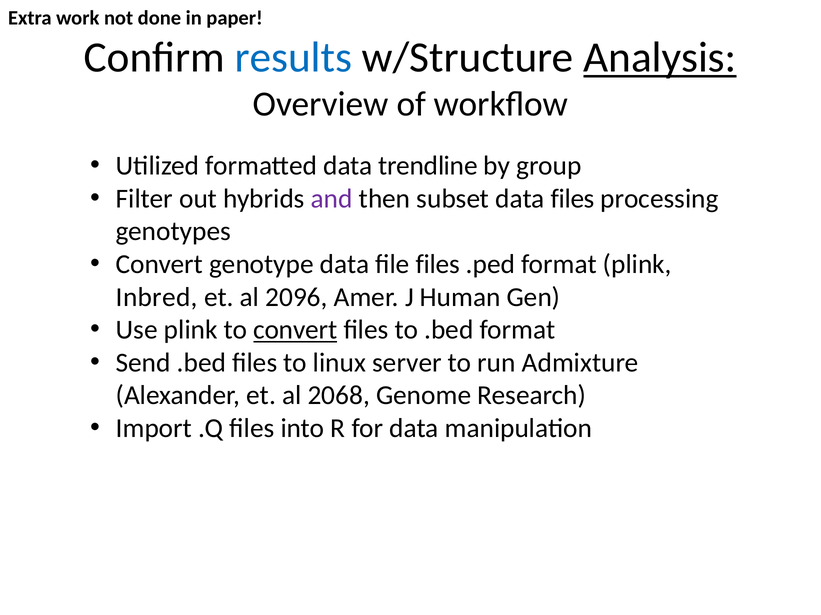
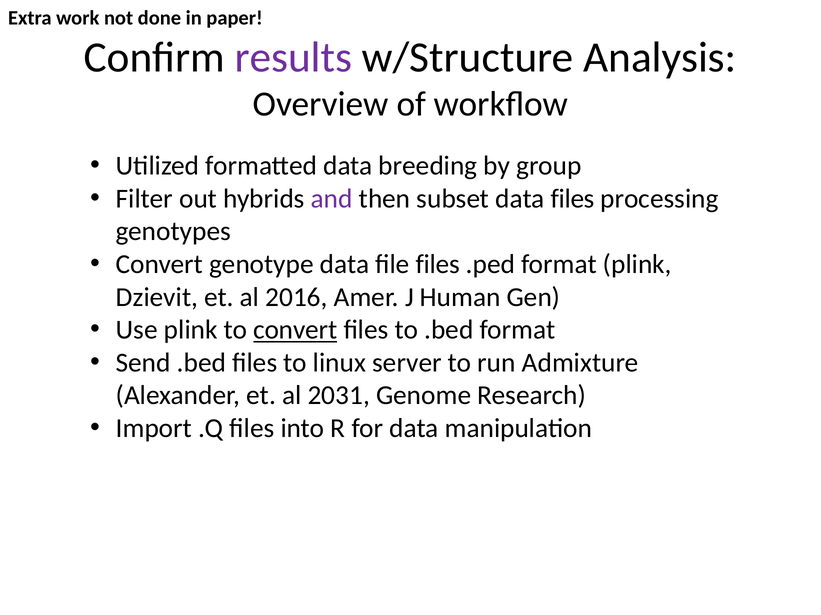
results colour: blue -> purple (293, 58)
Analysis underline: present -> none (660, 58)
trendline: trendline -> breeding (428, 166)
Inbred: Inbred -> Dzievit (157, 297)
2096: 2096 -> 2016 (296, 297)
2068: 2068 -> 2031 (339, 396)
